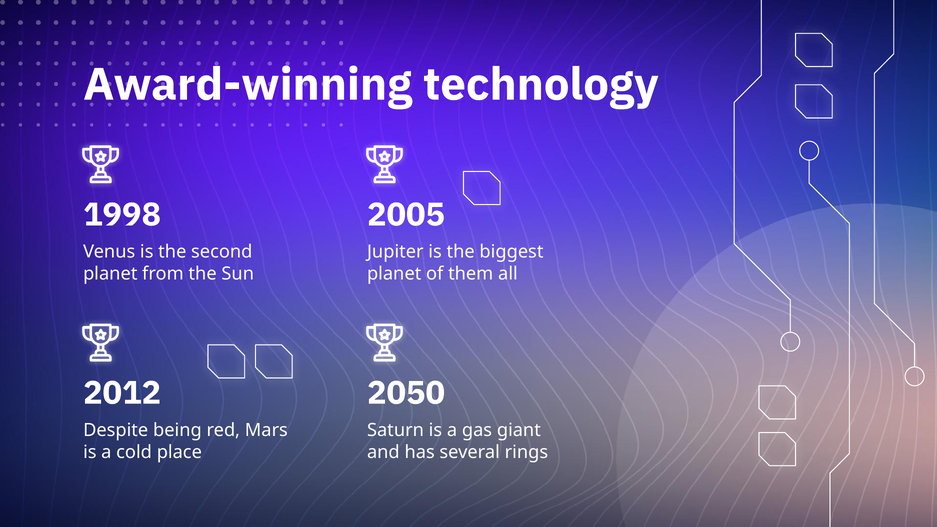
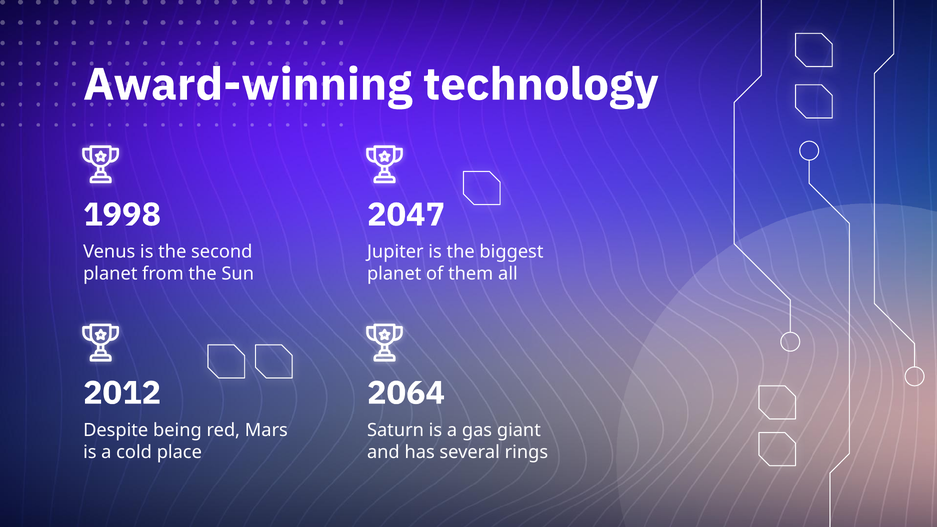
2005: 2005 -> 2047 (406, 215)
2050: 2050 -> 2064 (406, 393)
